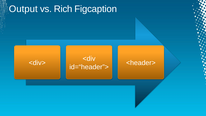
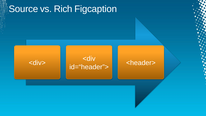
Output: Output -> Source (23, 9)
